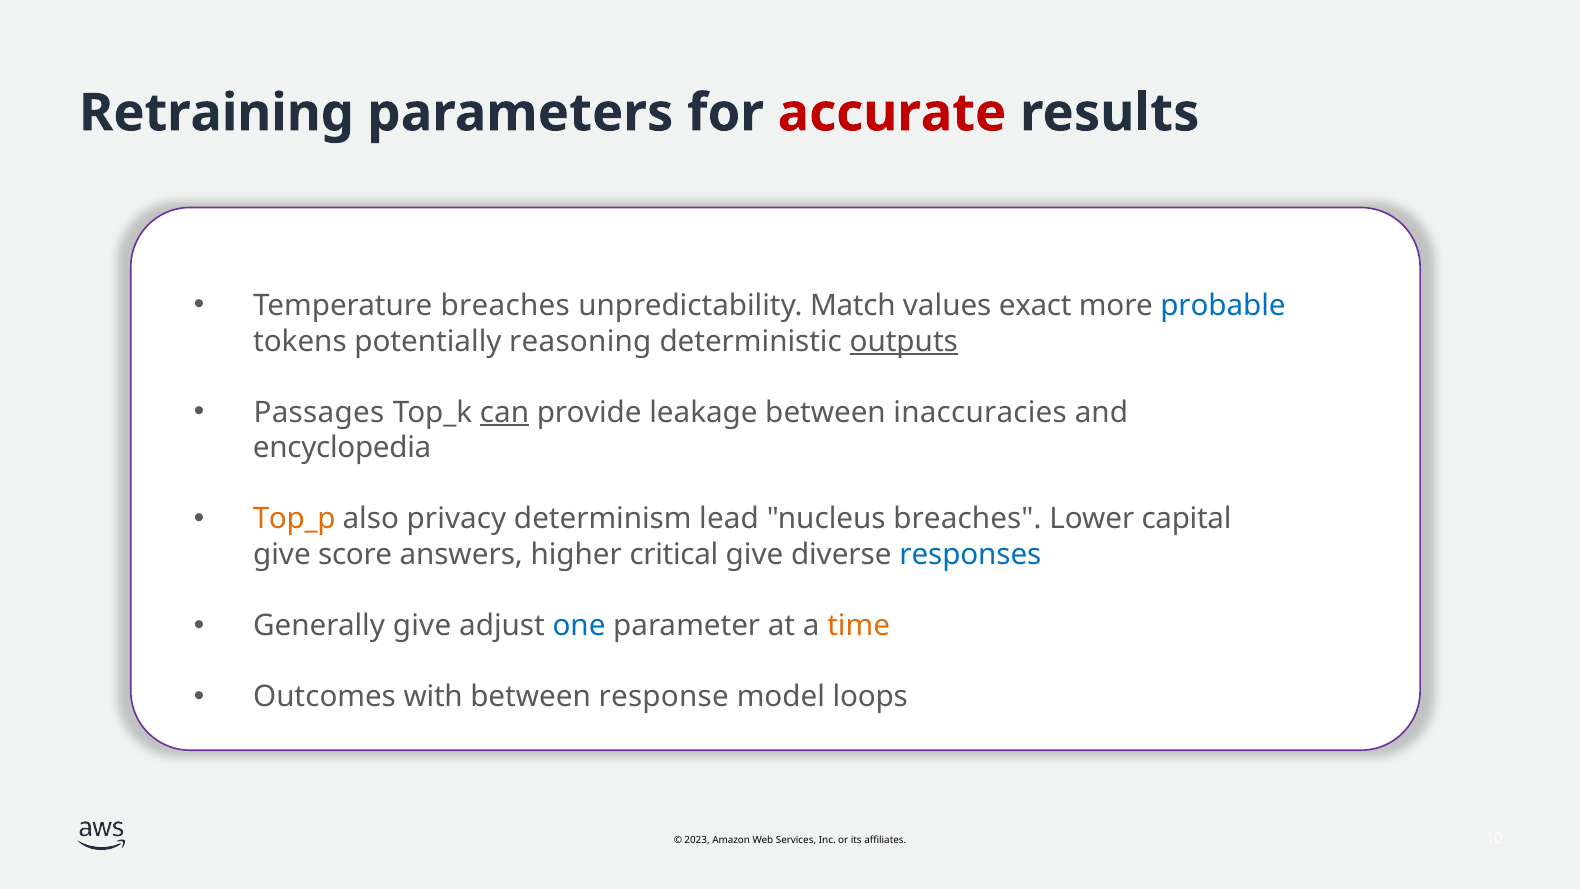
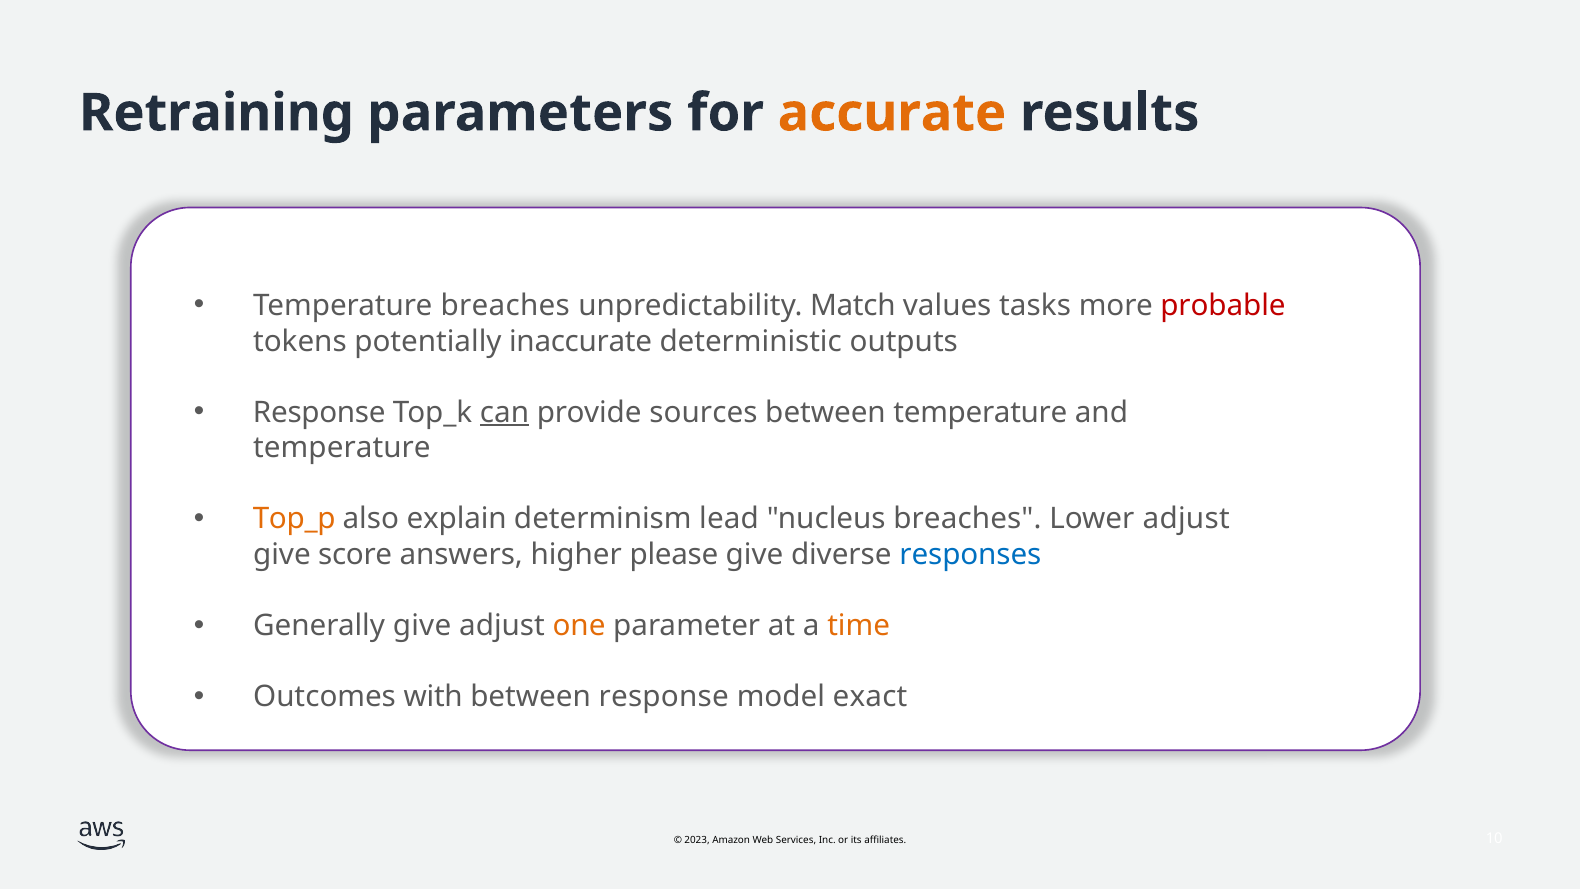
accurate colour: red -> orange (892, 113)
exact: exact -> tasks (1035, 306)
probable colour: blue -> red (1223, 306)
reasoning: reasoning -> inaccurate (581, 341)
outputs underline: present -> none (904, 341)
Passages: Passages -> Response (319, 412)
leakage: leakage -> sources (703, 412)
between inaccuracies: inaccuracies -> temperature (980, 412)
encyclopedia: encyclopedia -> temperature (342, 448)
privacy: privacy -> explain (457, 519)
Lower capital: capital -> adjust (1186, 519)
critical: critical -> please (674, 555)
one colour: blue -> orange (579, 626)
loops: loops -> exact (870, 697)
